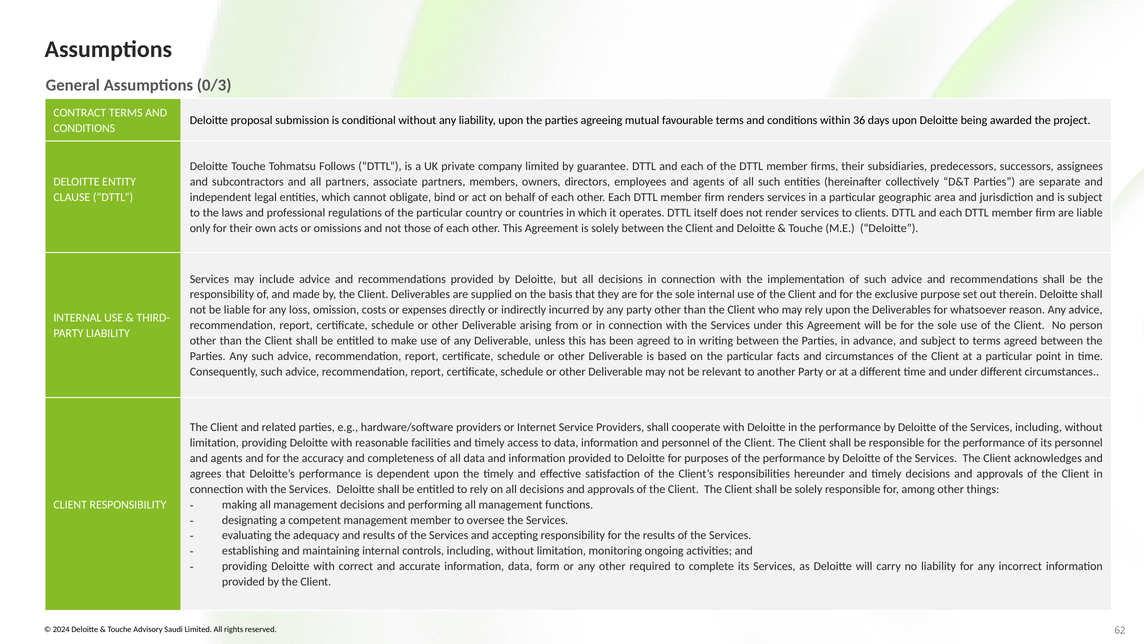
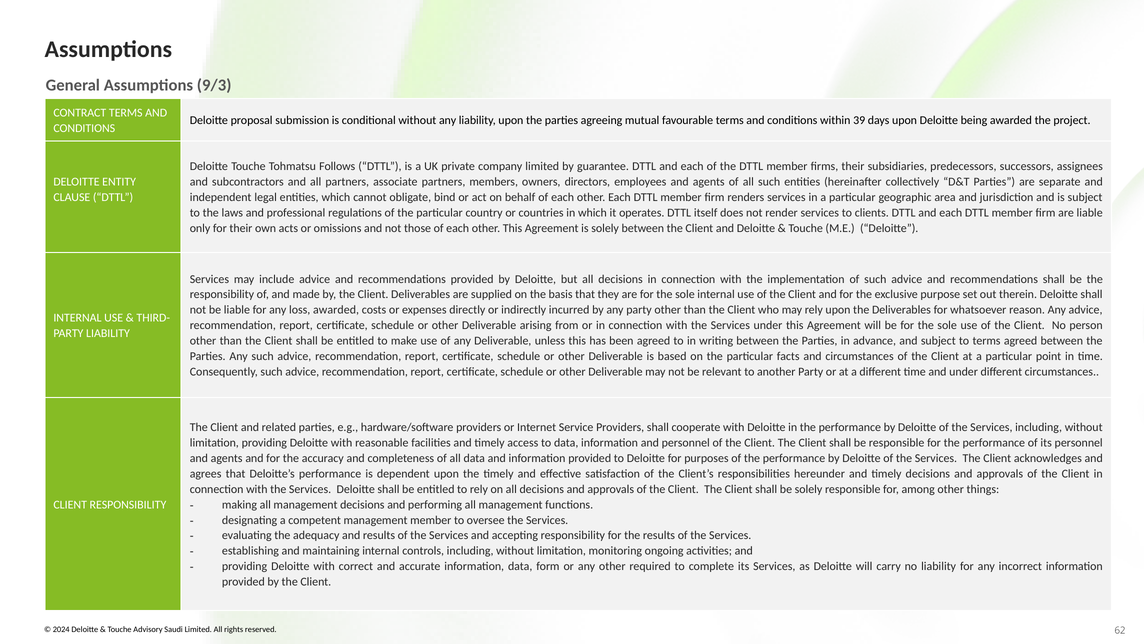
0/3: 0/3 -> 9/3 (214, 85)
36: 36 -> 39 (859, 120)
loss omission: omission -> awarded (336, 310)
